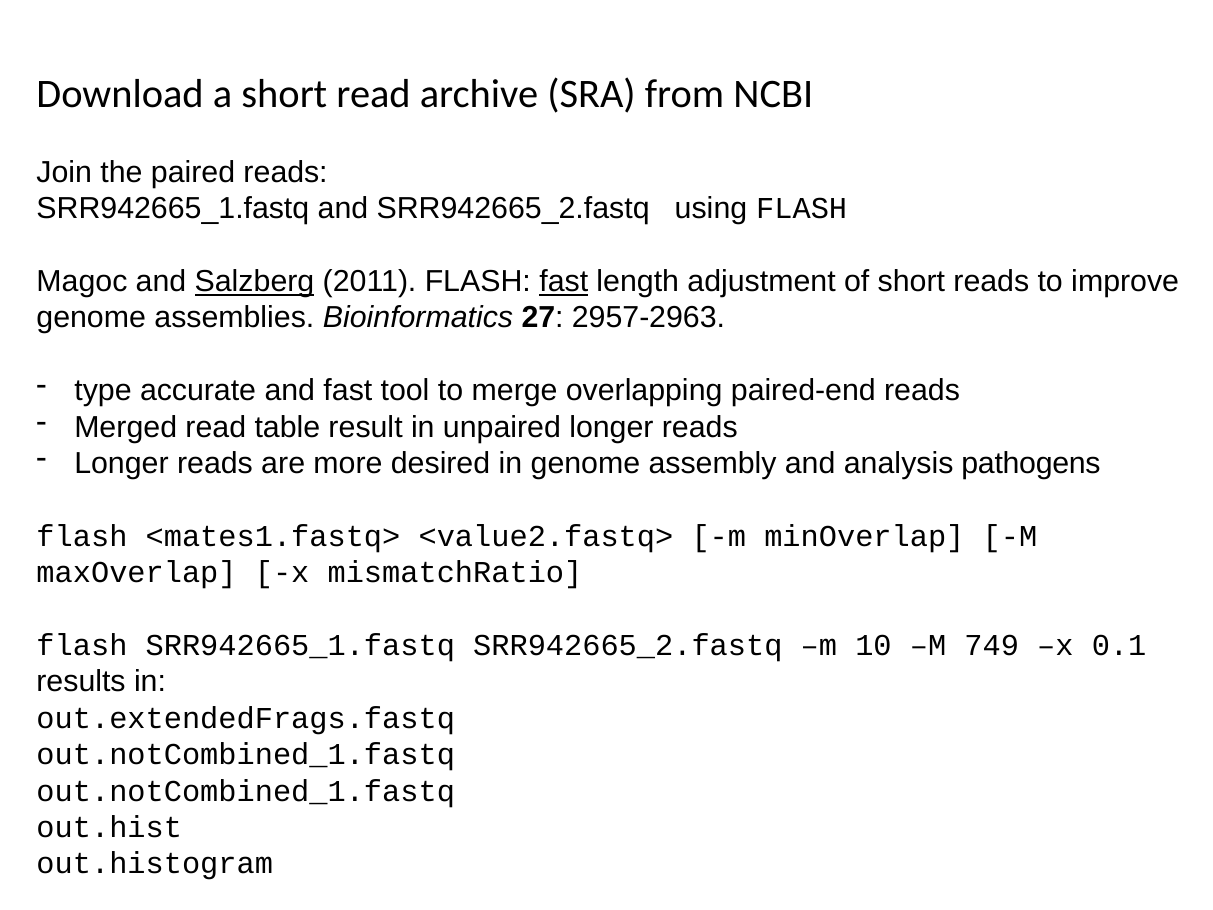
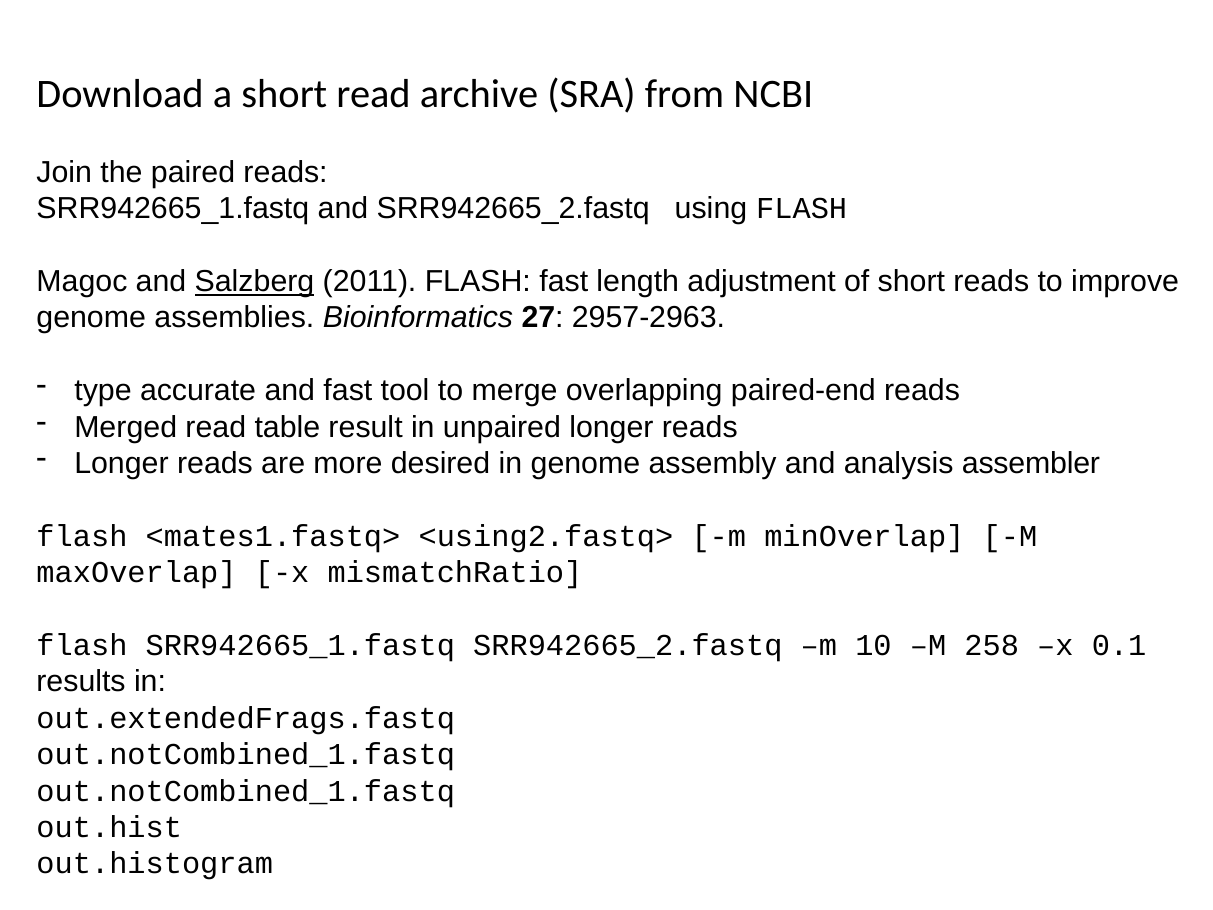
fast underline: present -> none (564, 281)
pathogens: pathogens -> assembler (1031, 463)
<value2.fastq>: <value2.fastq> -> <using2.fastq> (546, 536)
749: 749 -> 258 (992, 645)
